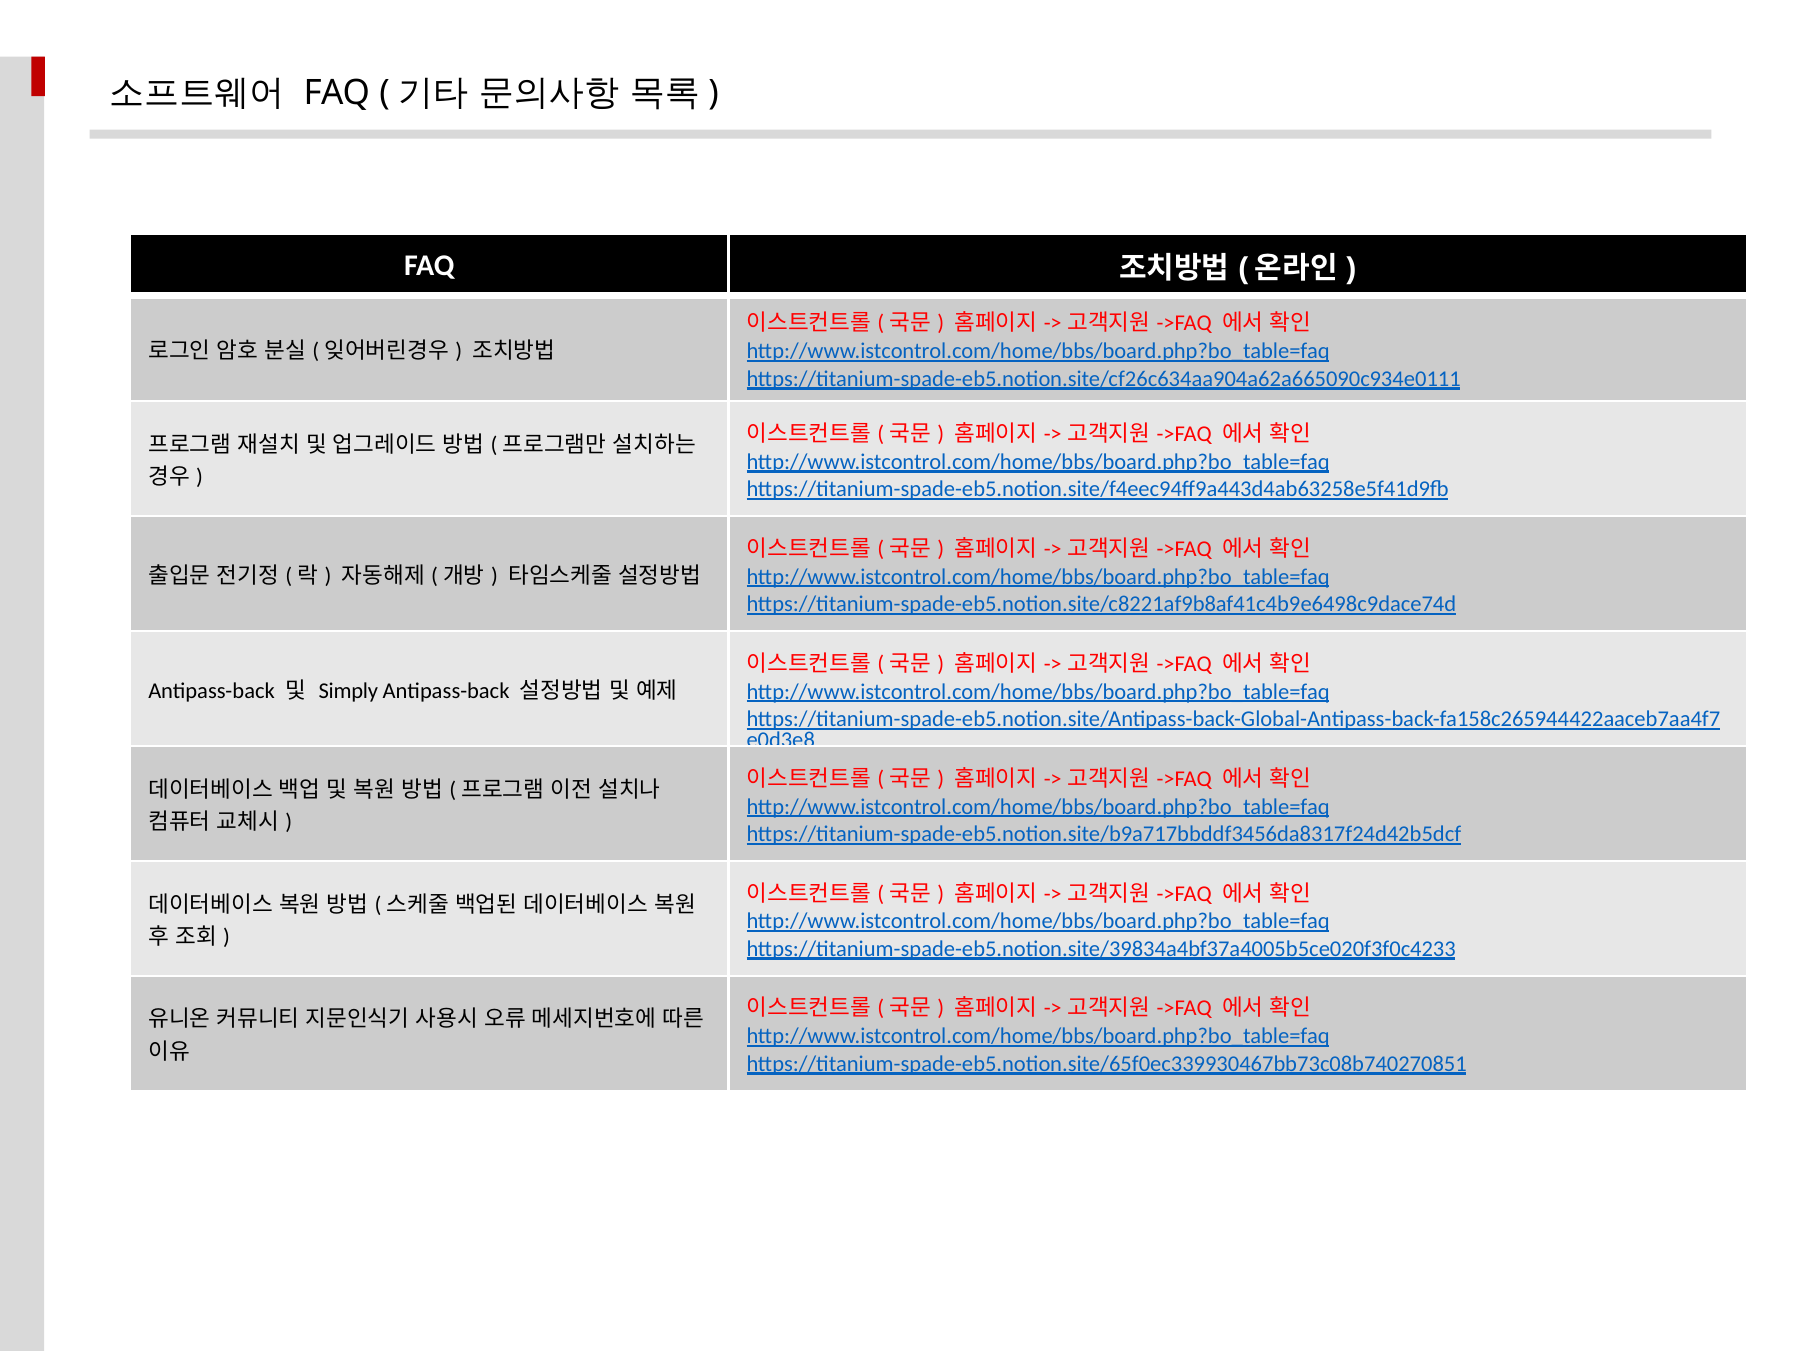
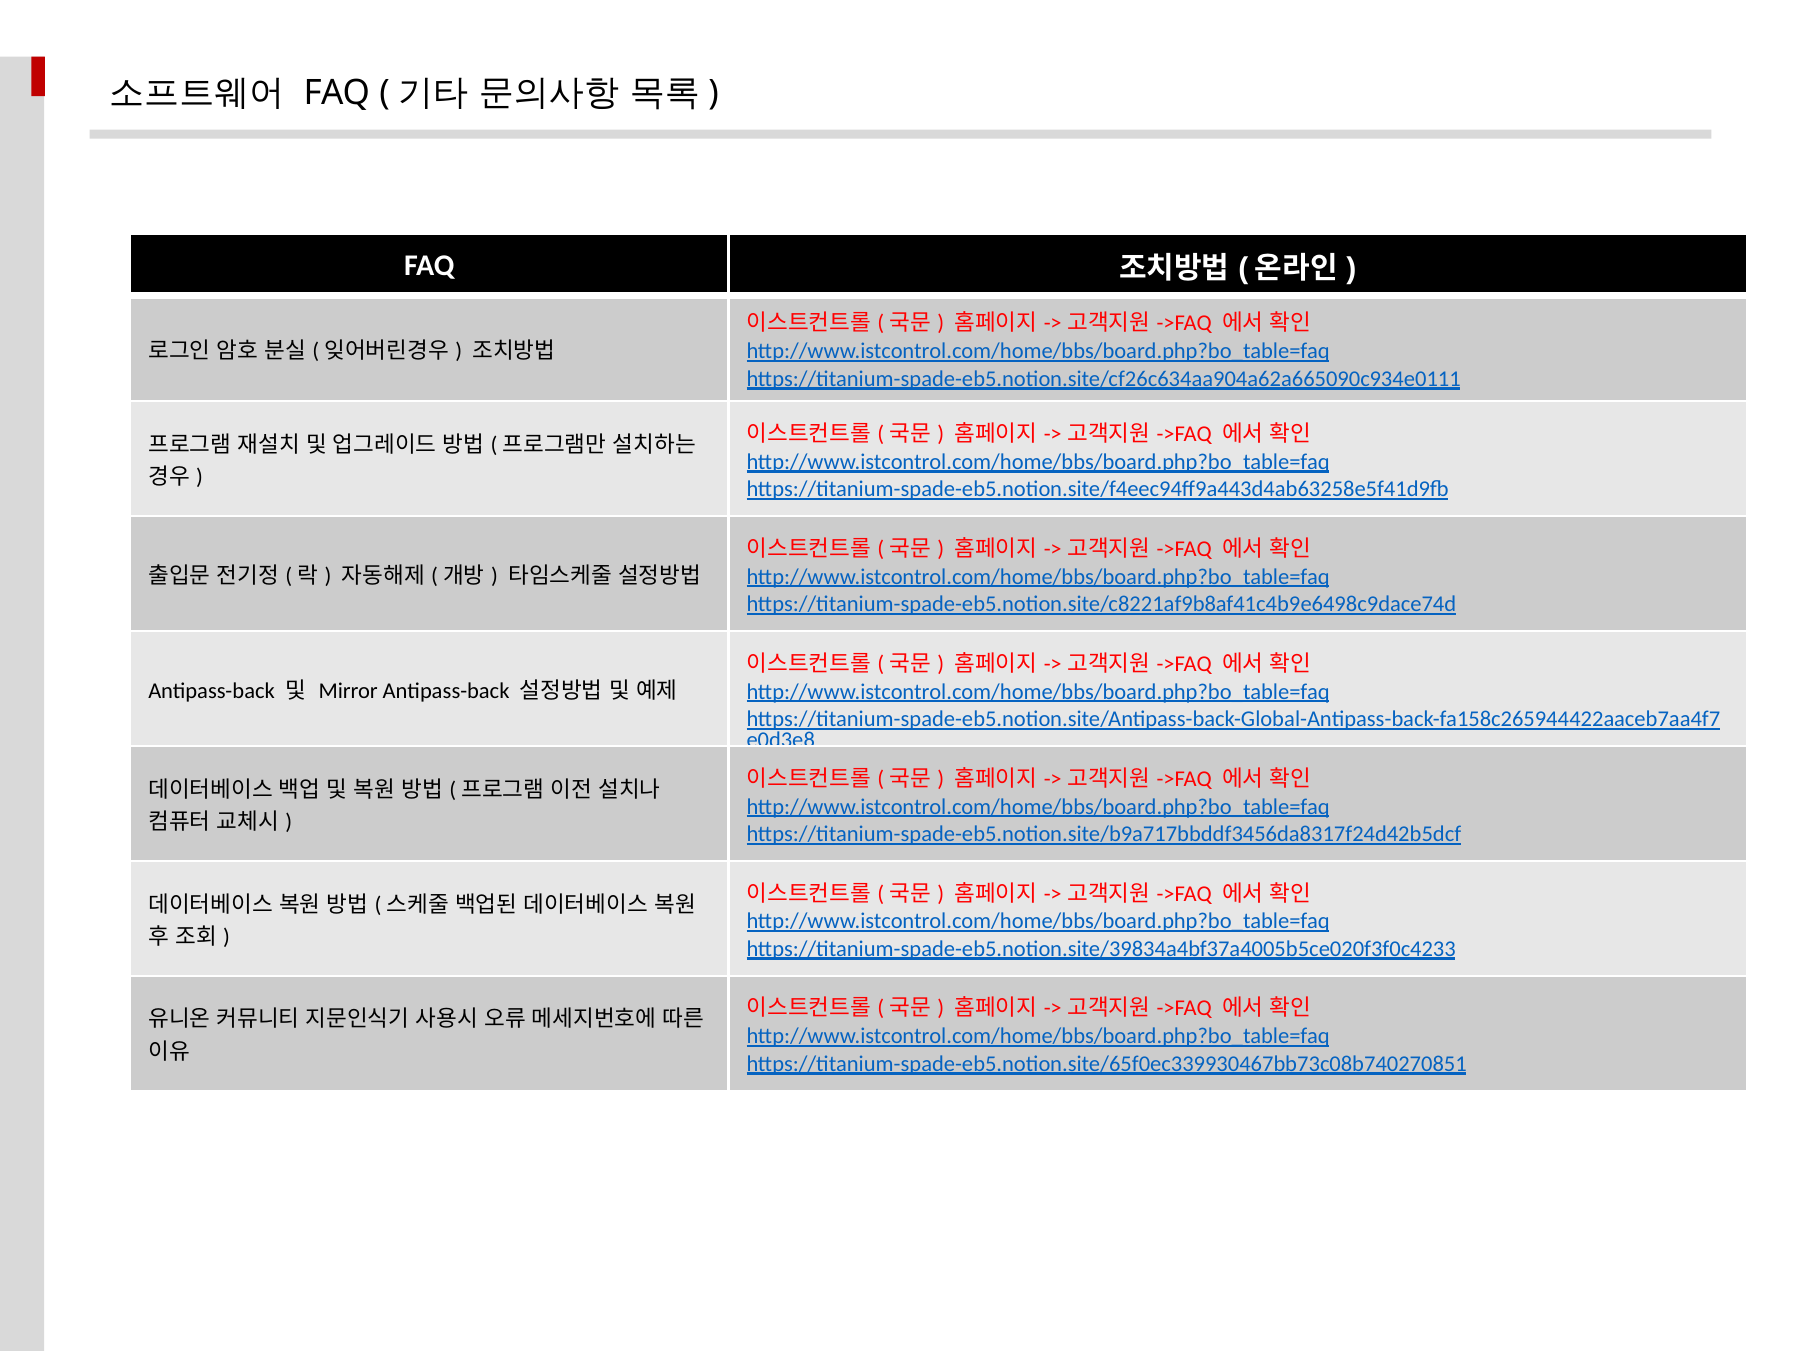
Simply: Simply -> Mirror (348, 691)
